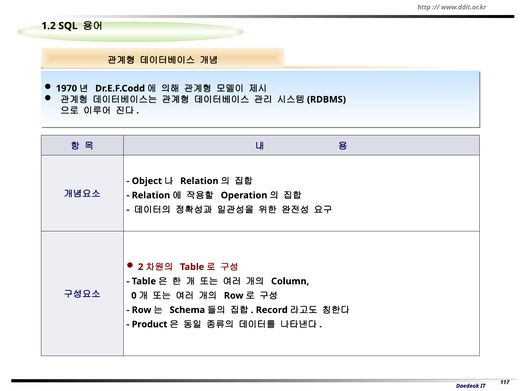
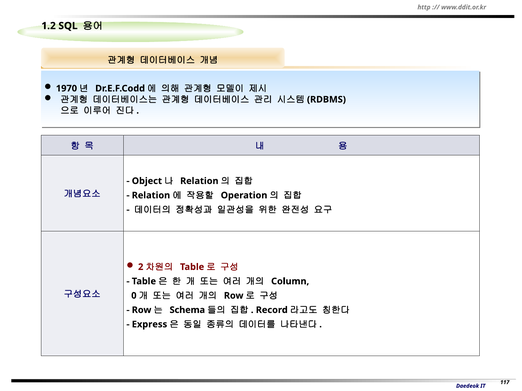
Product: Product -> Express (149, 325)
